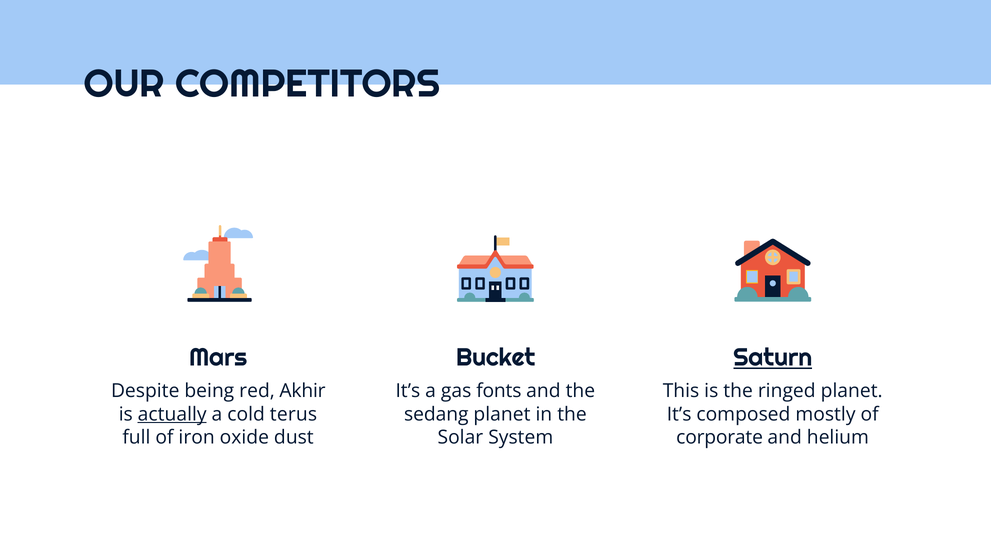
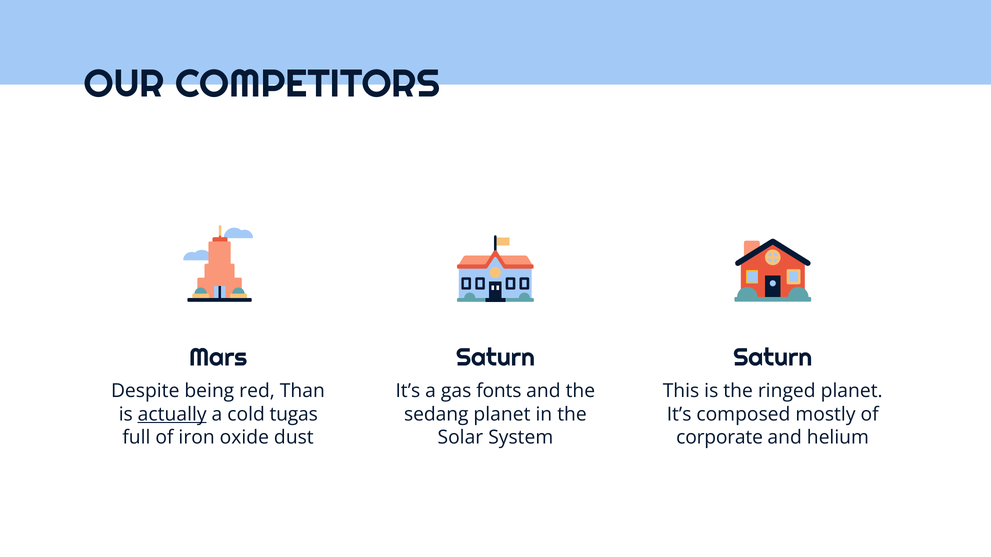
Bucket: Bucket -> Saturn (495, 358)
Saturn underline: present -> none (773, 358)
Akhir: Akhir -> Than (302, 391)
terus: terus -> tugas (294, 415)
